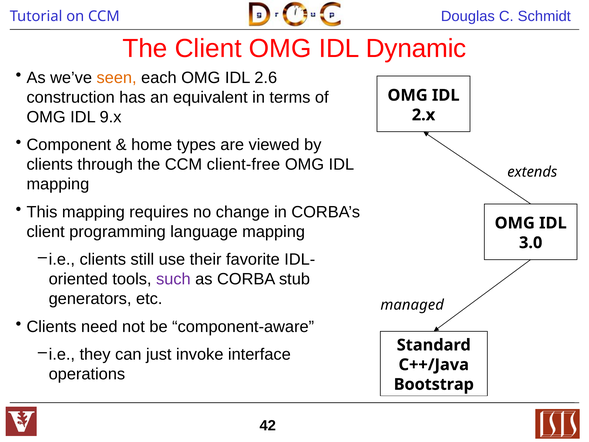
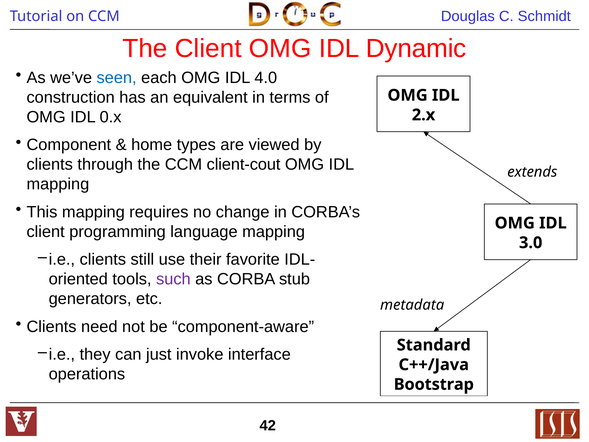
seen colour: orange -> blue (117, 78)
2.6: 2.6 -> 4.0 (266, 78)
9.x: 9.x -> 0.x (111, 117)
client-free: client-free -> client-cout (244, 164)
managed: managed -> metadata (412, 305)
